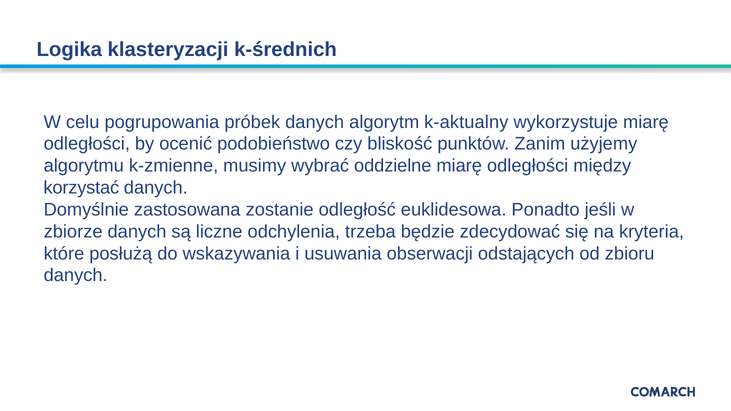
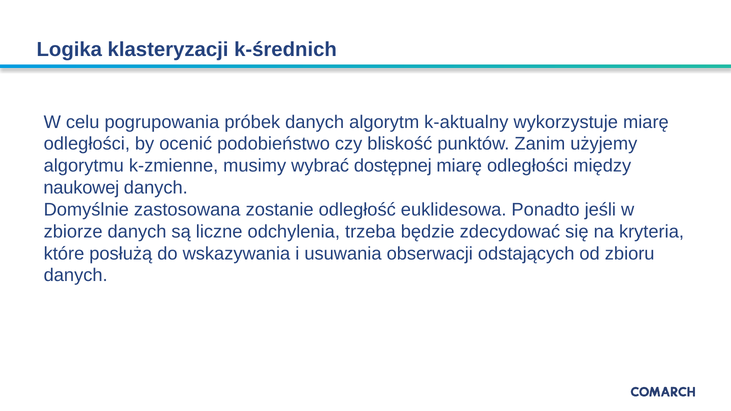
oddzielne: oddzielne -> dostępnej (393, 166)
korzystać: korzystać -> naukowej (81, 188)
